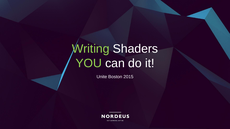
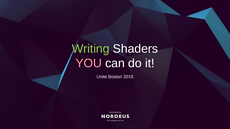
YOU colour: light green -> pink (89, 63)
